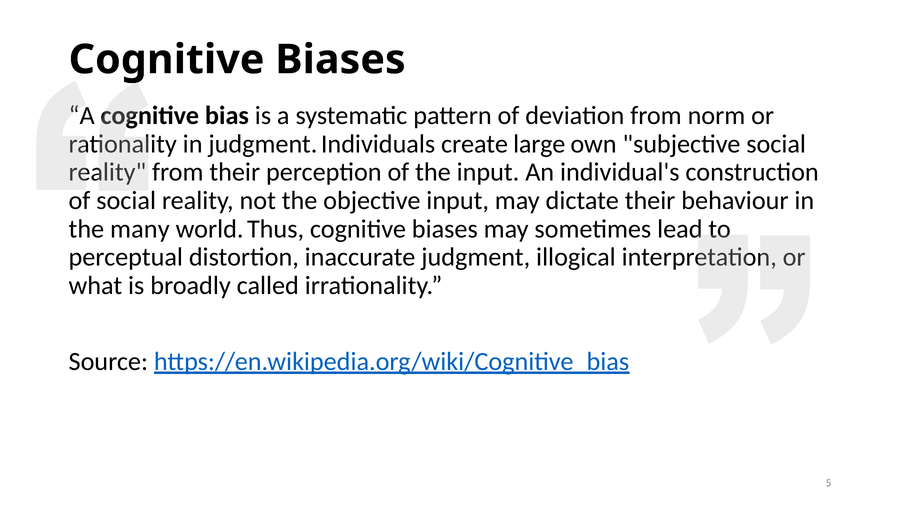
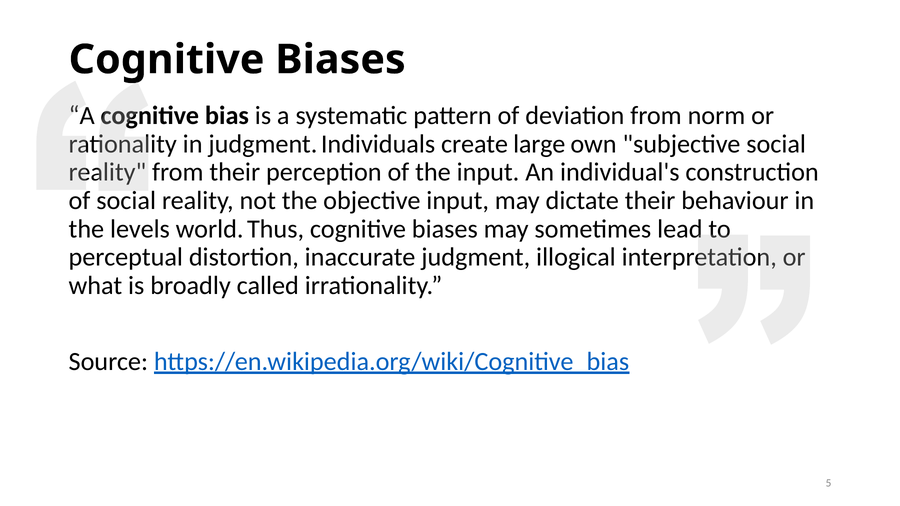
many: many -> levels (140, 229)
